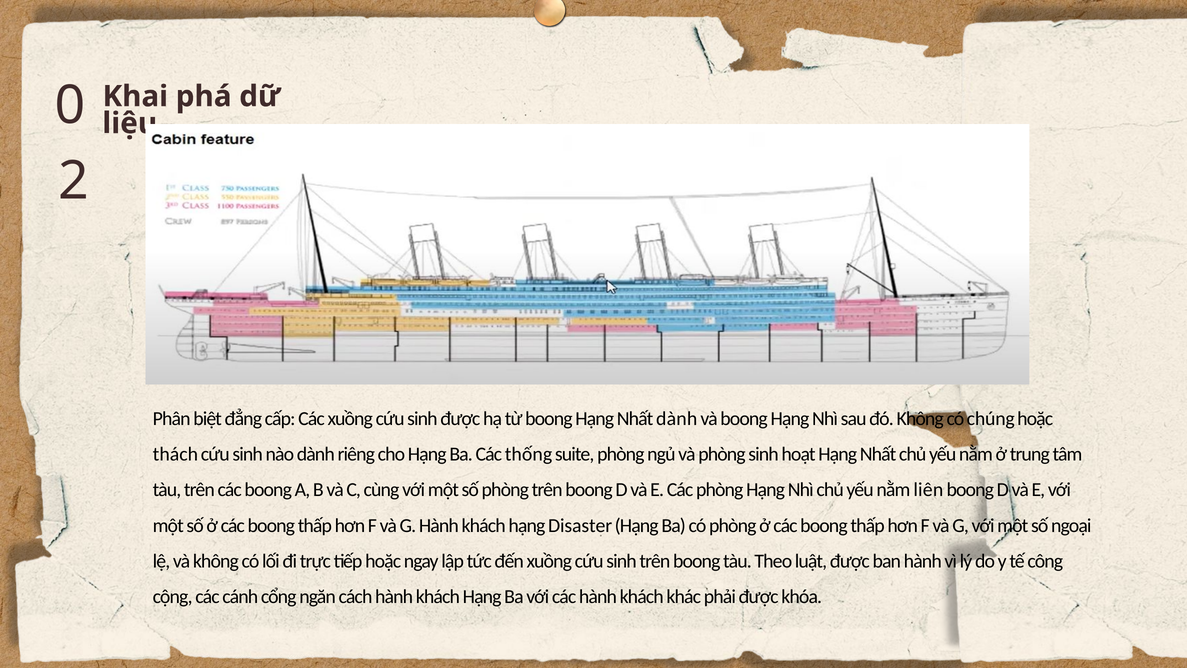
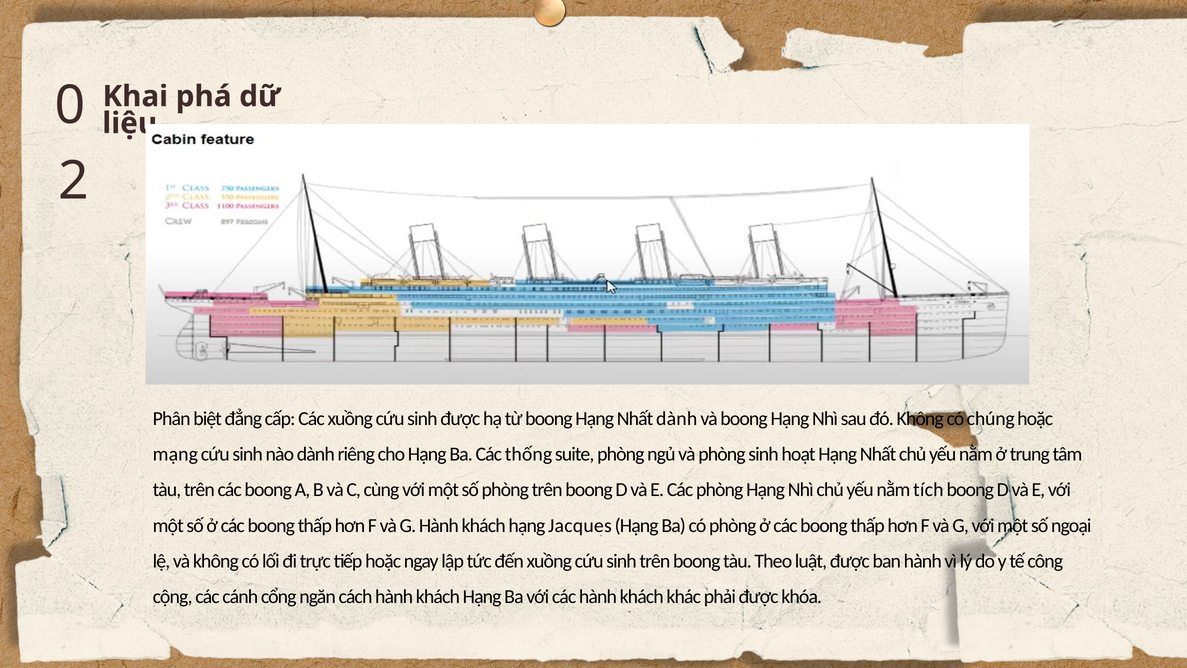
thách: thách -> mạng (175, 454)
liên: liên -> tích (928, 490)
Disaster: Disaster -> Jacques (580, 525)
